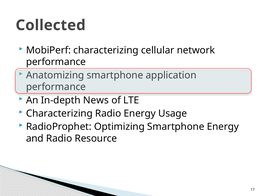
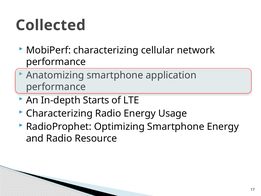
News: News -> Starts (96, 100)
